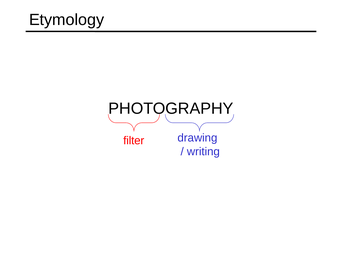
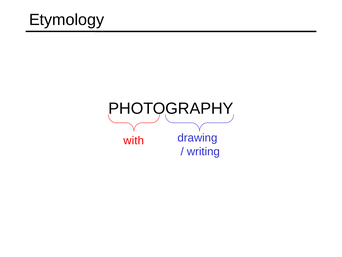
filter: filter -> with (134, 140)
